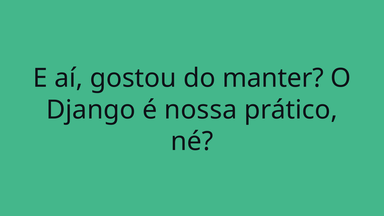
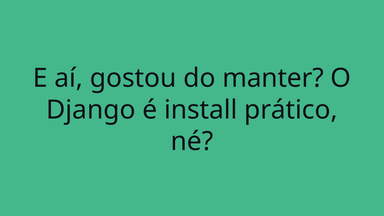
nossa: nossa -> install (201, 110)
